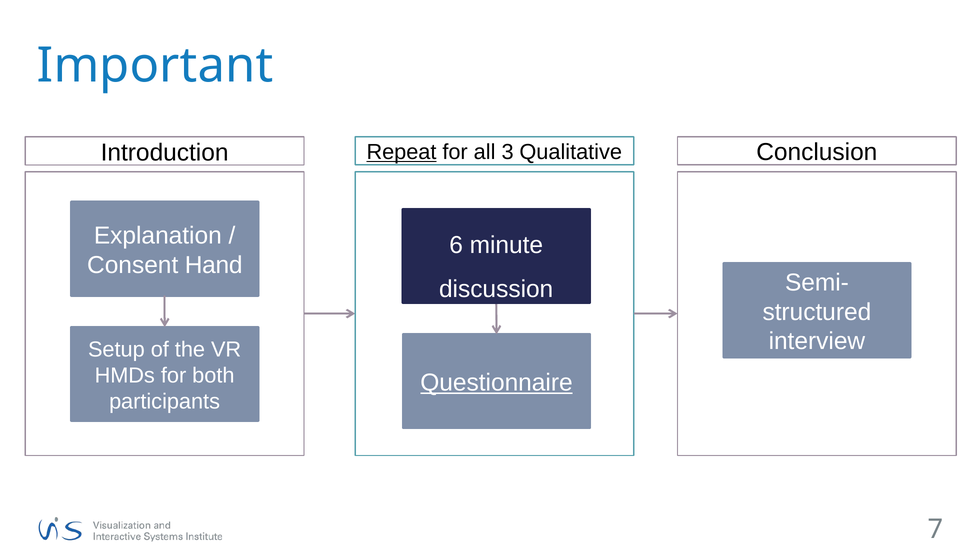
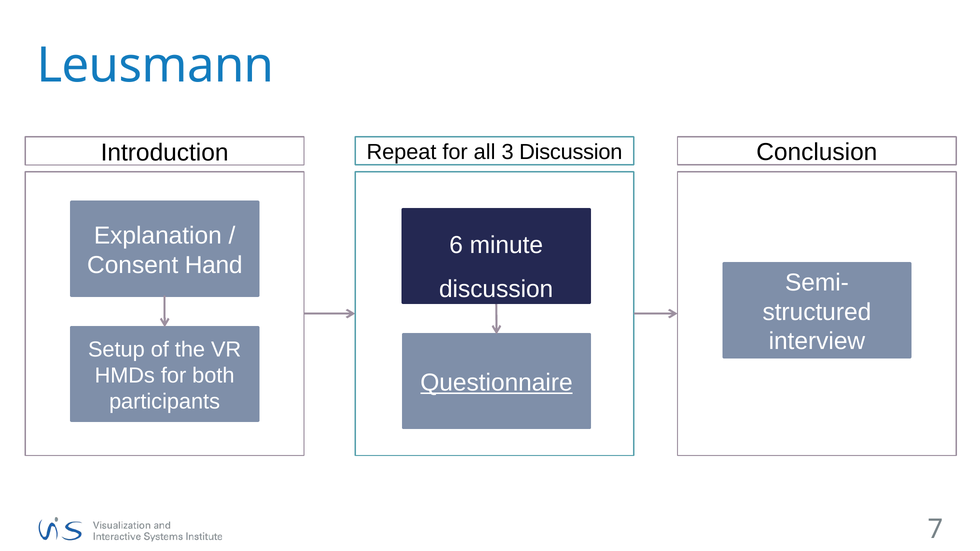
Important: Important -> Leusmann (155, 66)
Repeat underline: present -> none (401, 152)
3 Qualitative: Qualitative -> Discussion (571, 152)
